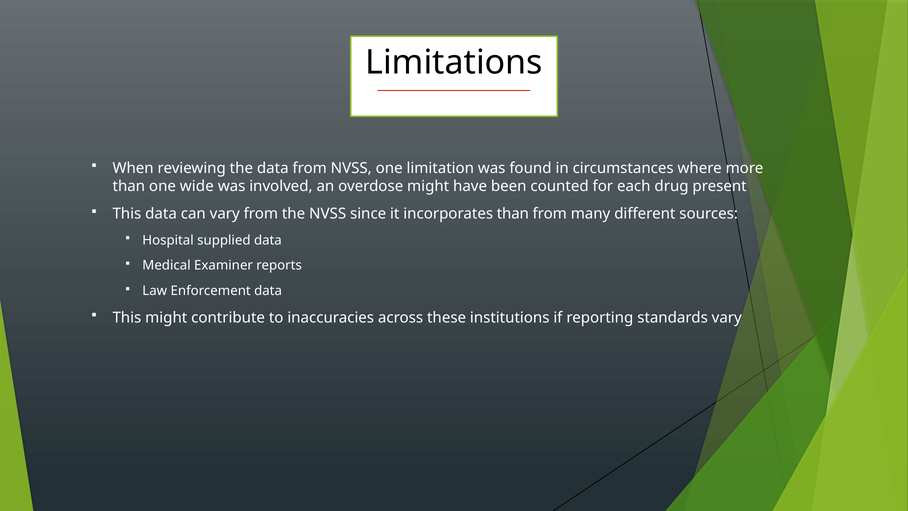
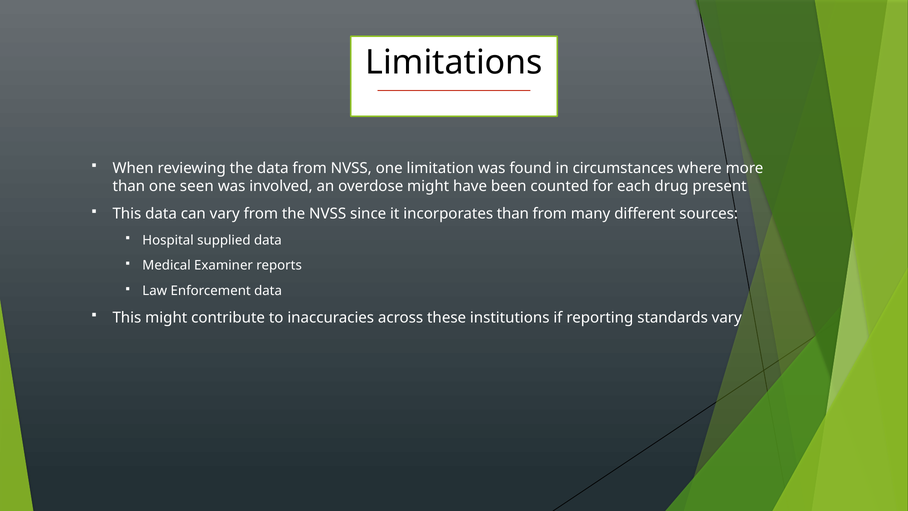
wide: wide -> seen (197, 186)
